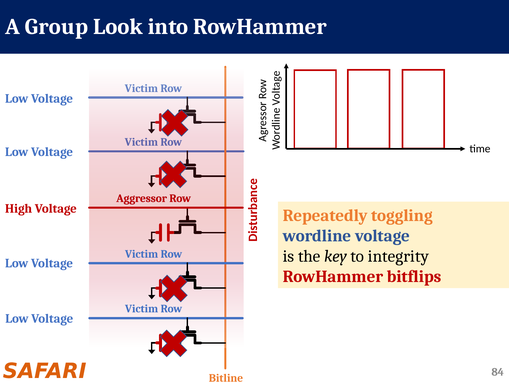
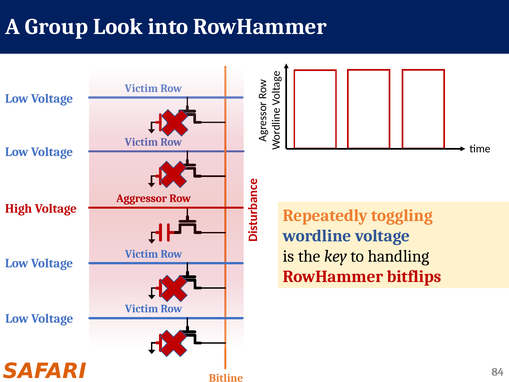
integrity: integrity -> handling (399, 256)
